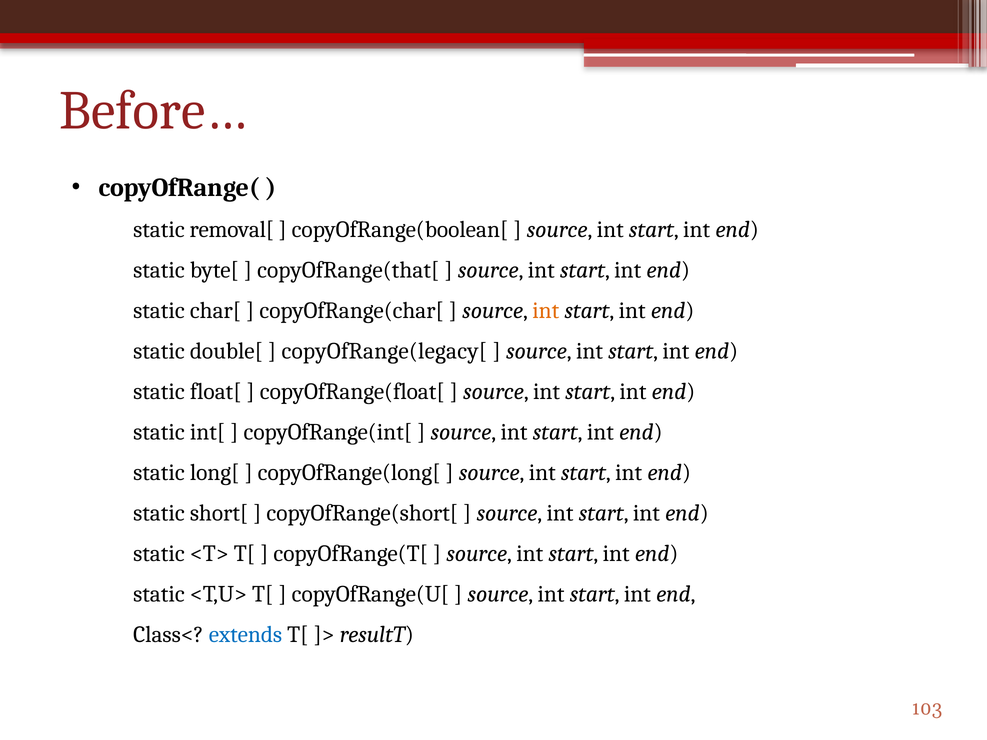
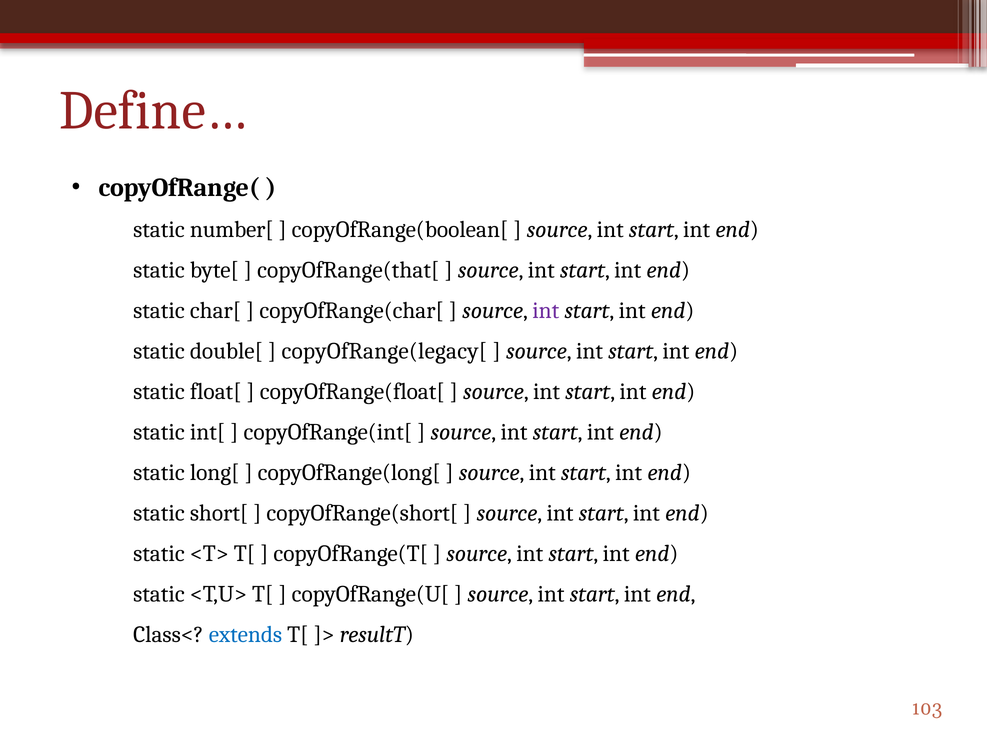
Before…: Before… -> Define… (153, 111)
removal[: removal[ -> number[ (232, 230)
int colour: orange -> purple (546, 311)
